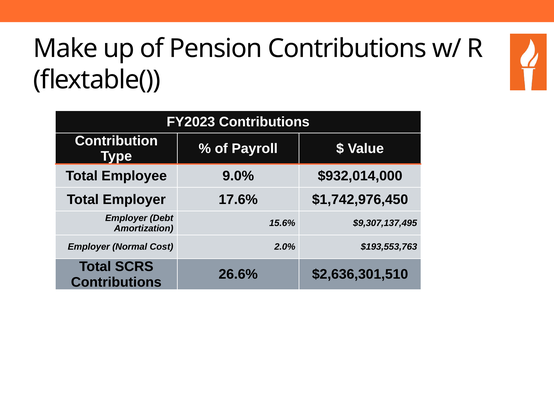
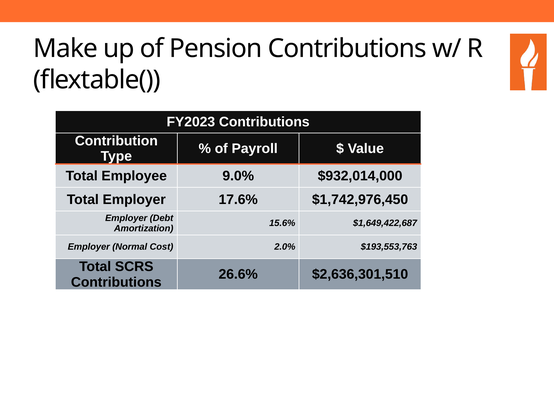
$9,307,137,495: $9,307,137,495 -> $1,649,422,687 (385, 223)
